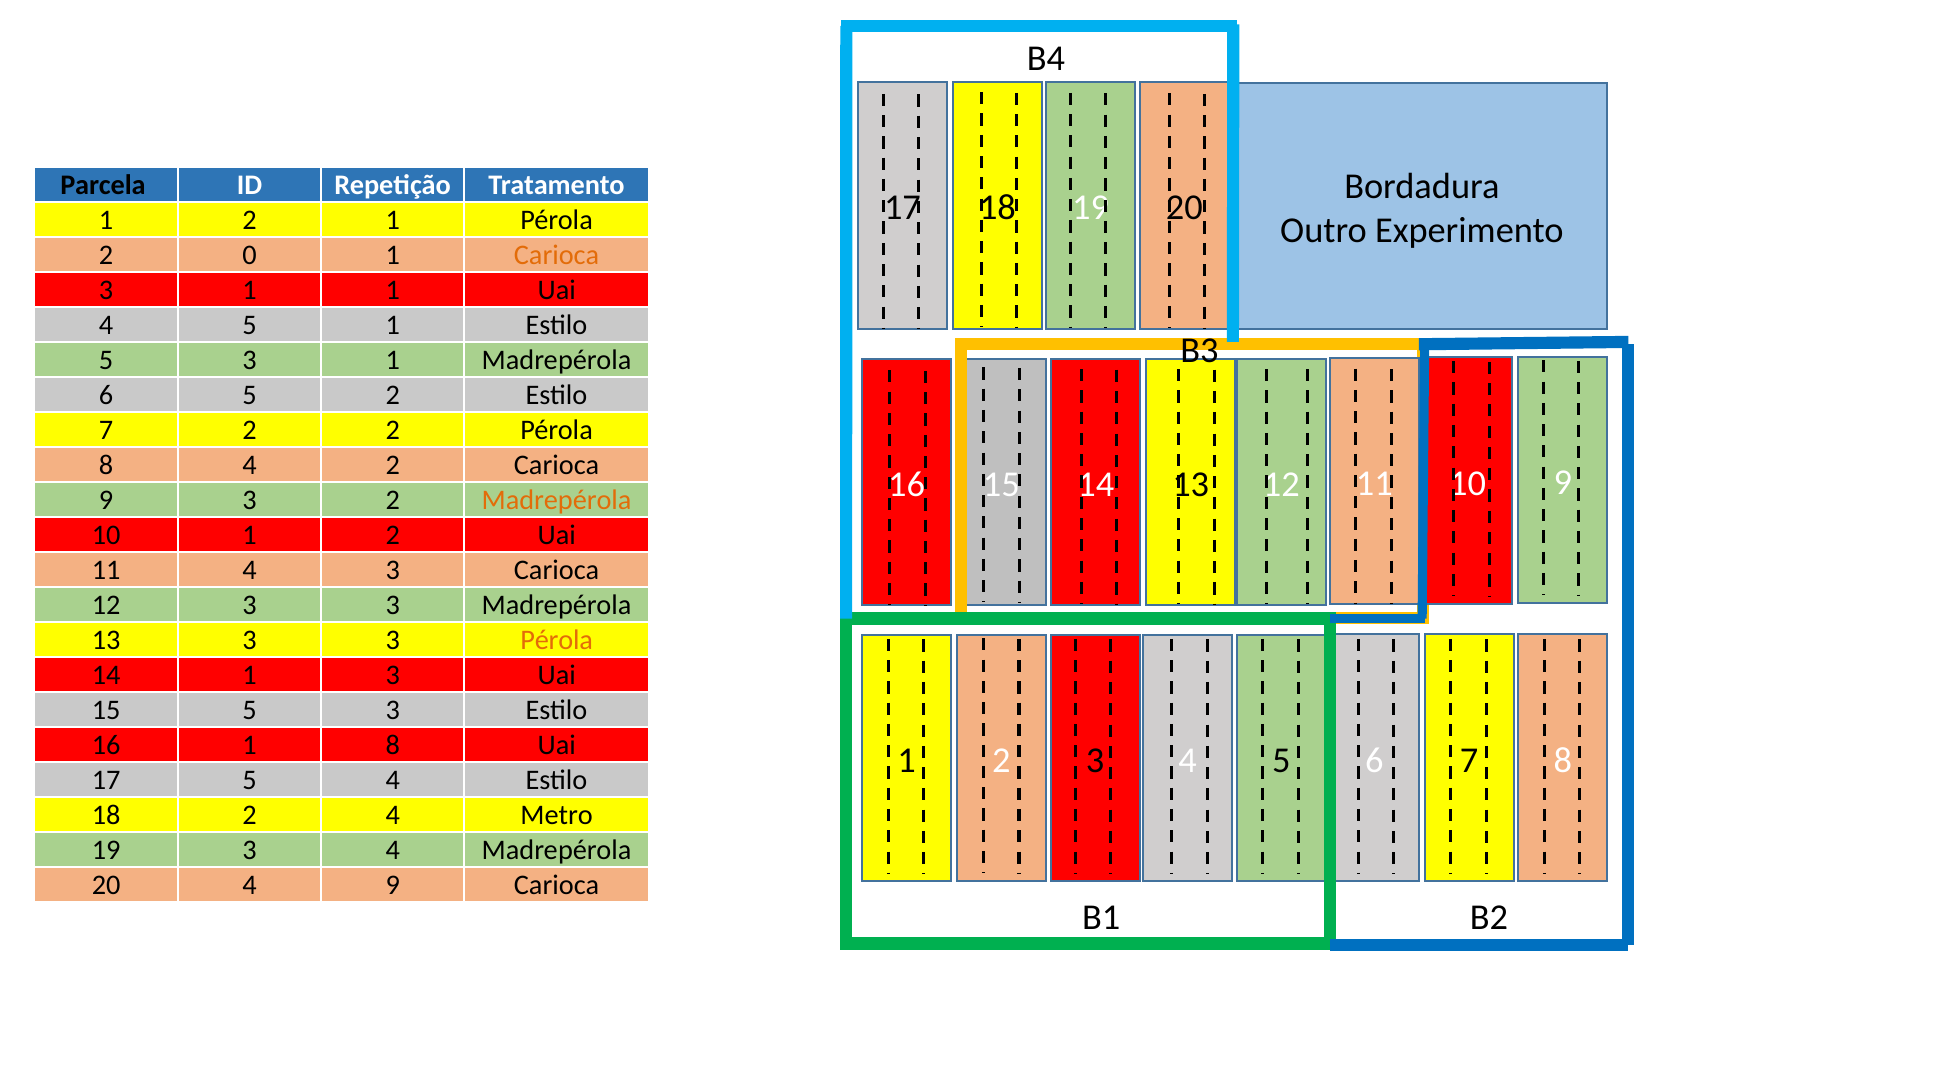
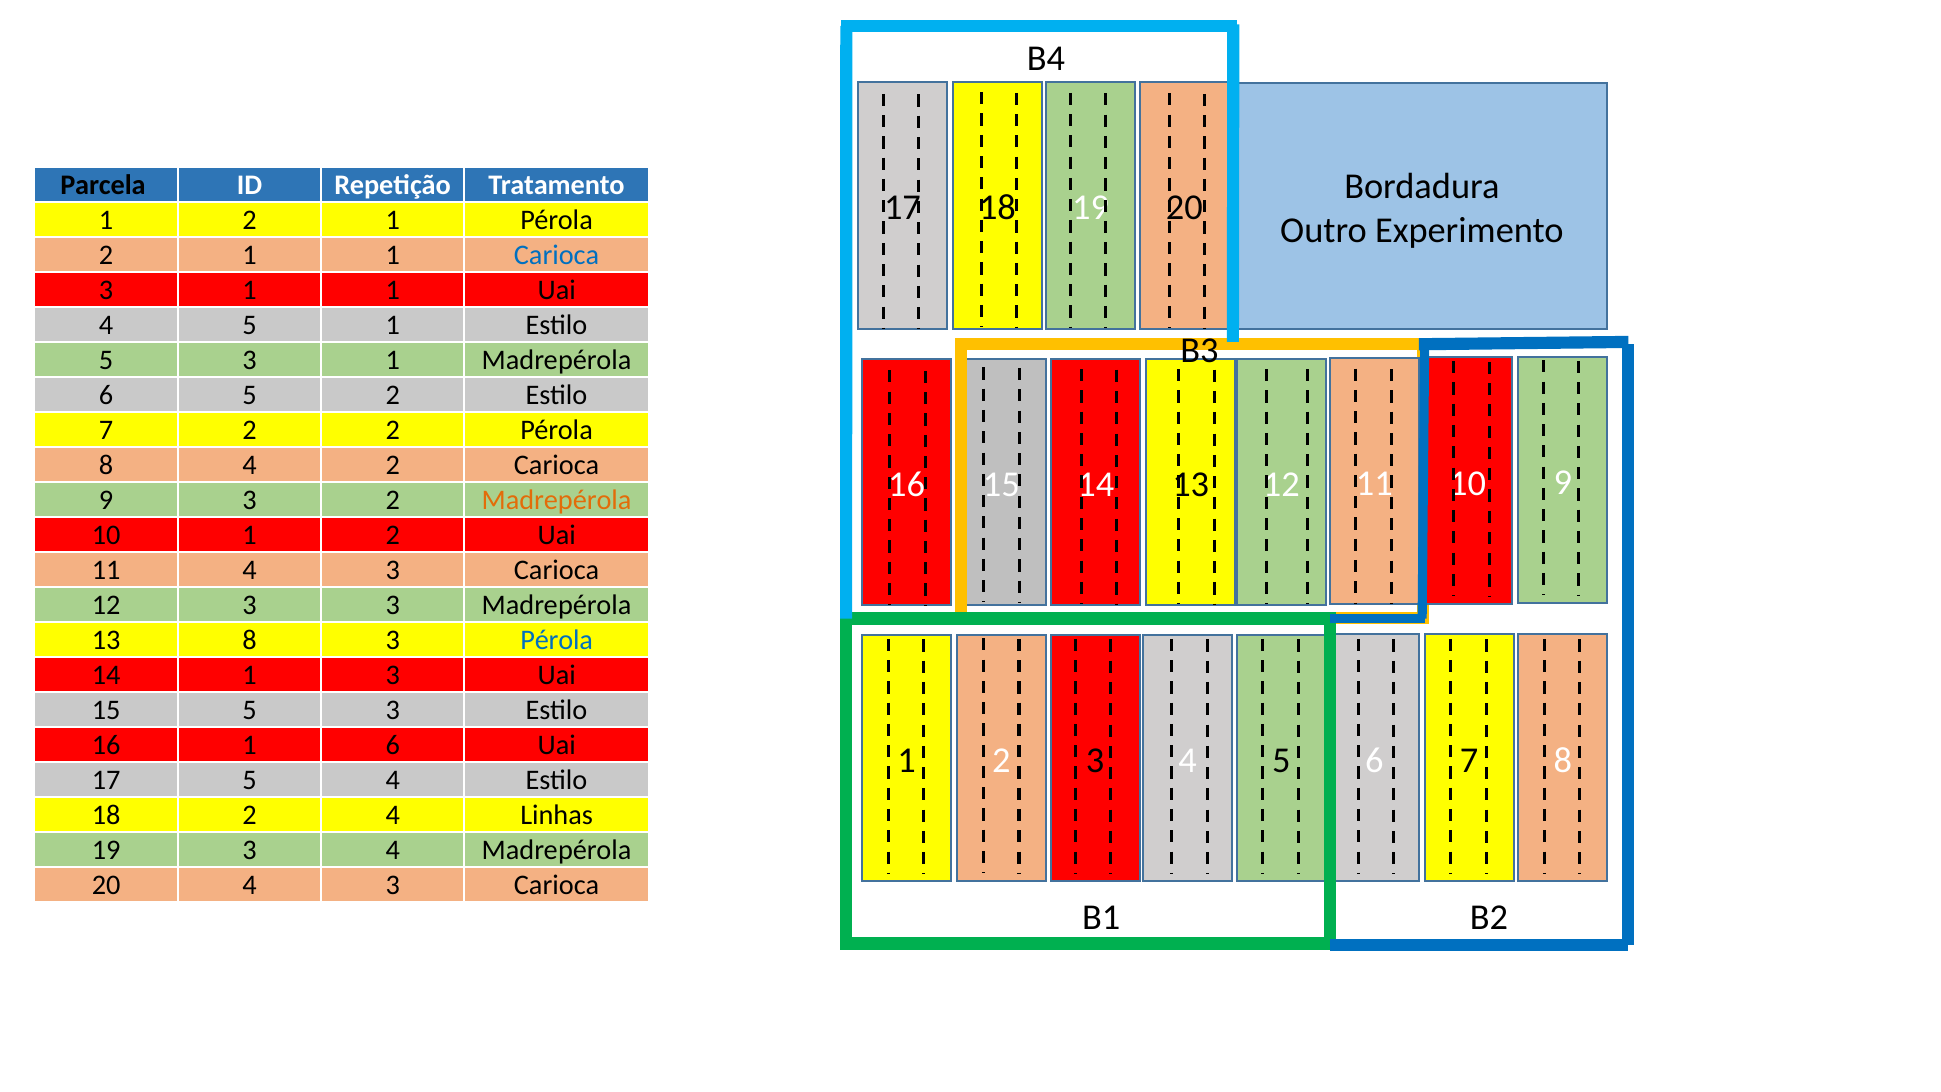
0: 0 -> 1 (249, 255)
Carioca colour: orange -> blue (557, 255)
13 3: 3 -> 8 (249, 640)
Pérola colour: orange -> blue (557, 640)
1 8: 8 -> 6 (393, 745)
Metro: Metro -> Linhas (557, 815)
20 4 9: 9 -> 3 (393, 885)
